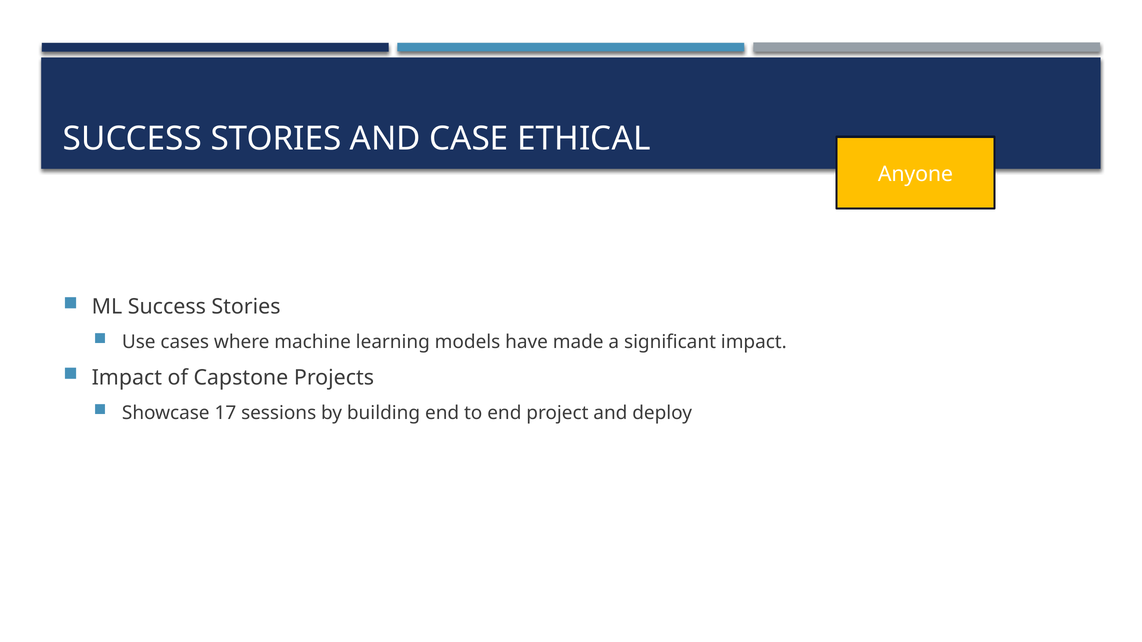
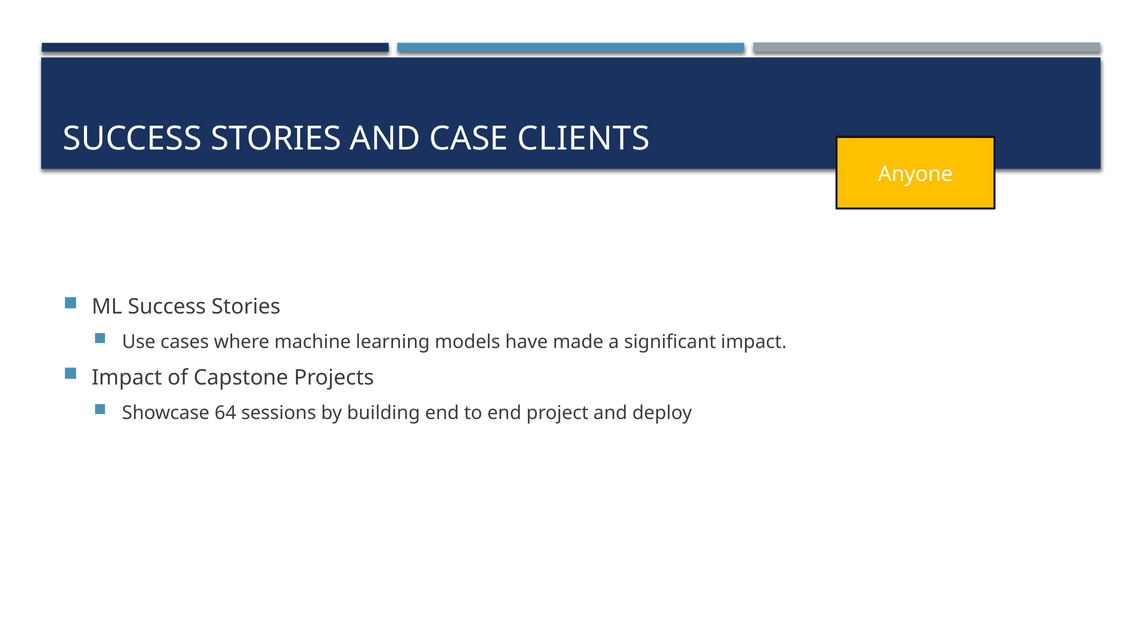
ETHICAL: ETHICAL -> CLIENTS (584, 139)
17: 17 -> 64 (225, 413)
